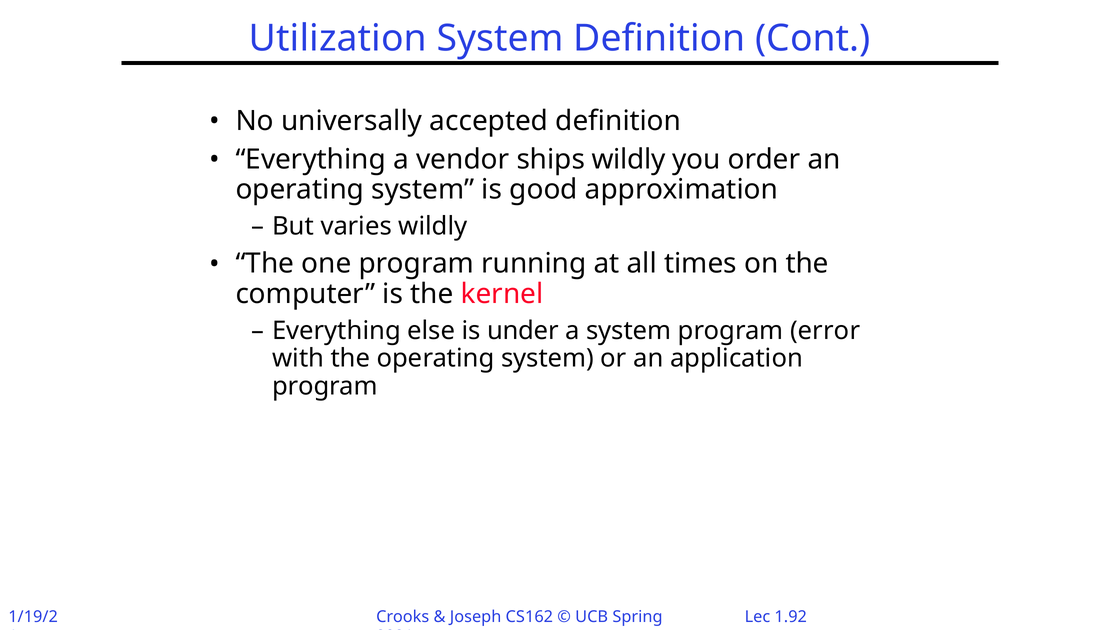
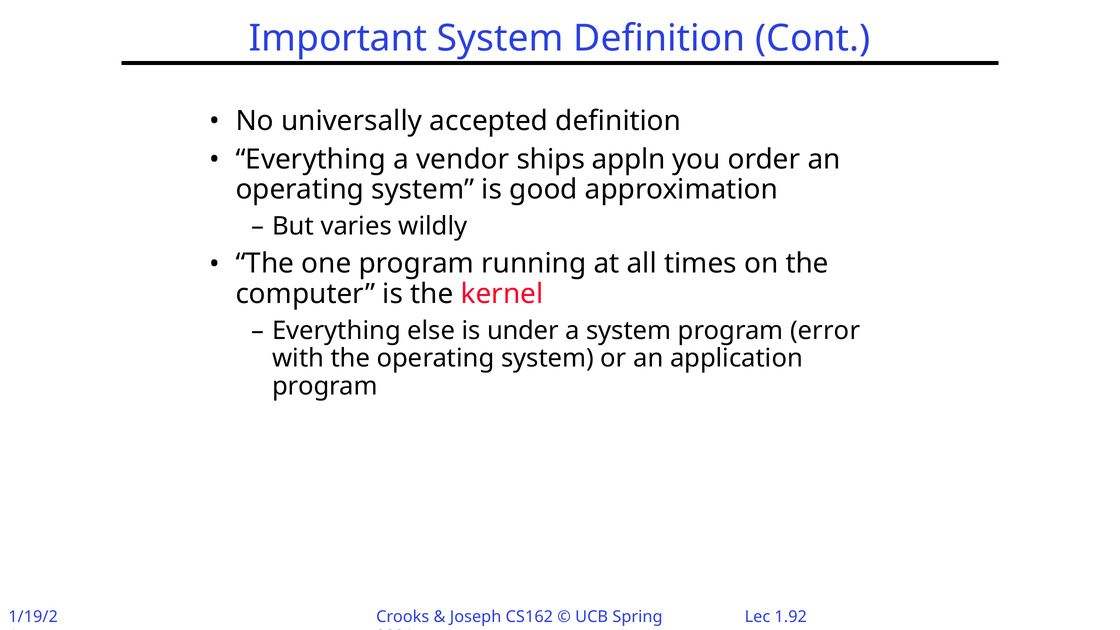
Utilization: Utilization -> Important (338, 38)
ships wildly: wildly -> appln (629, 159)
